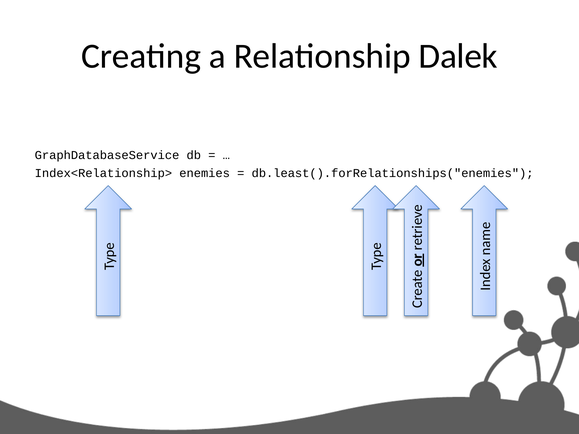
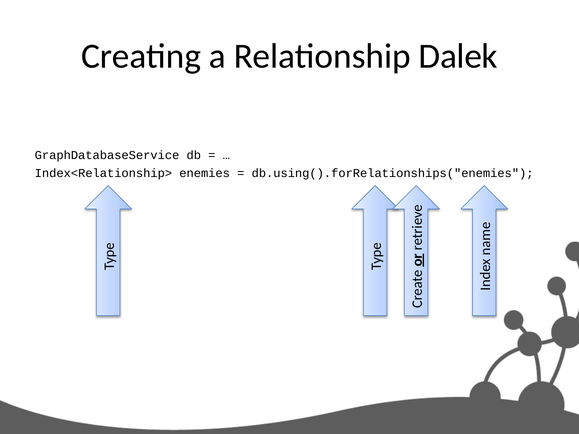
db.least().forRelationships("enemies: db.least().forRelationships("enemies -> db.using().forRelationships("enemies (393, 173)
